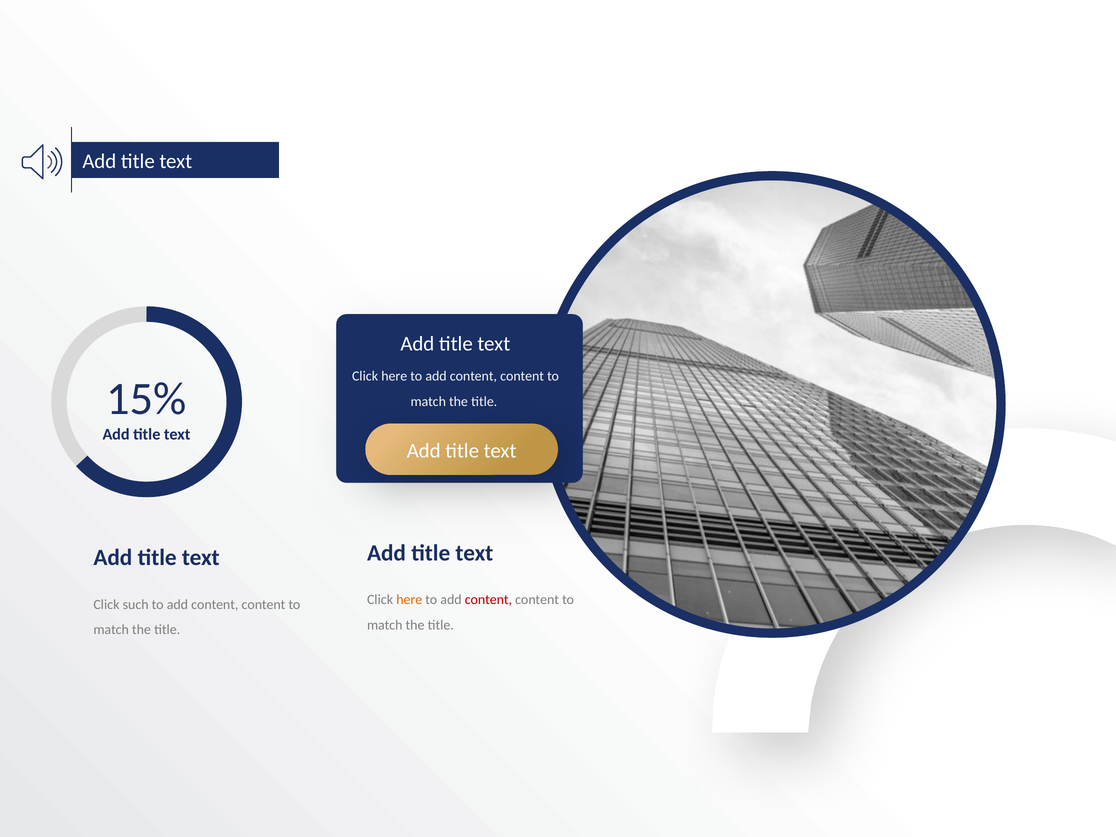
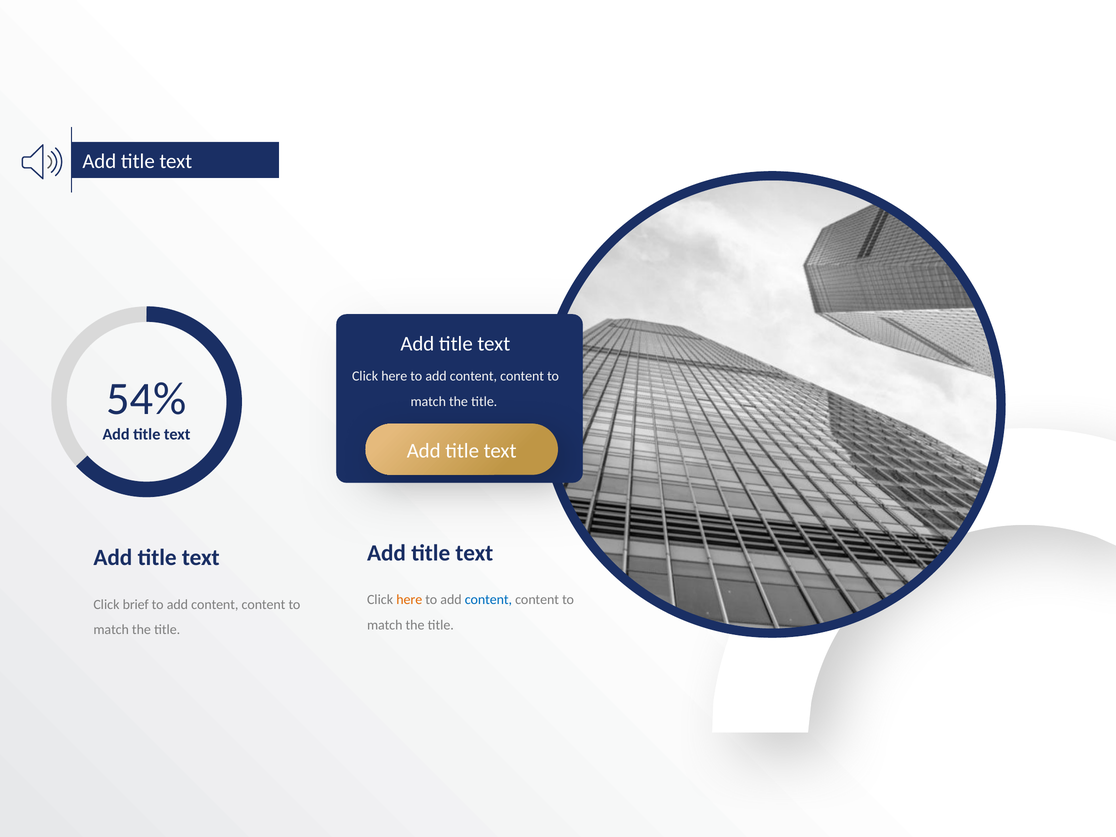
15%: 15% -> 54% (146, 399)
content colour: red -> blue (488, 600)
such: such -> brief (136, 605)
